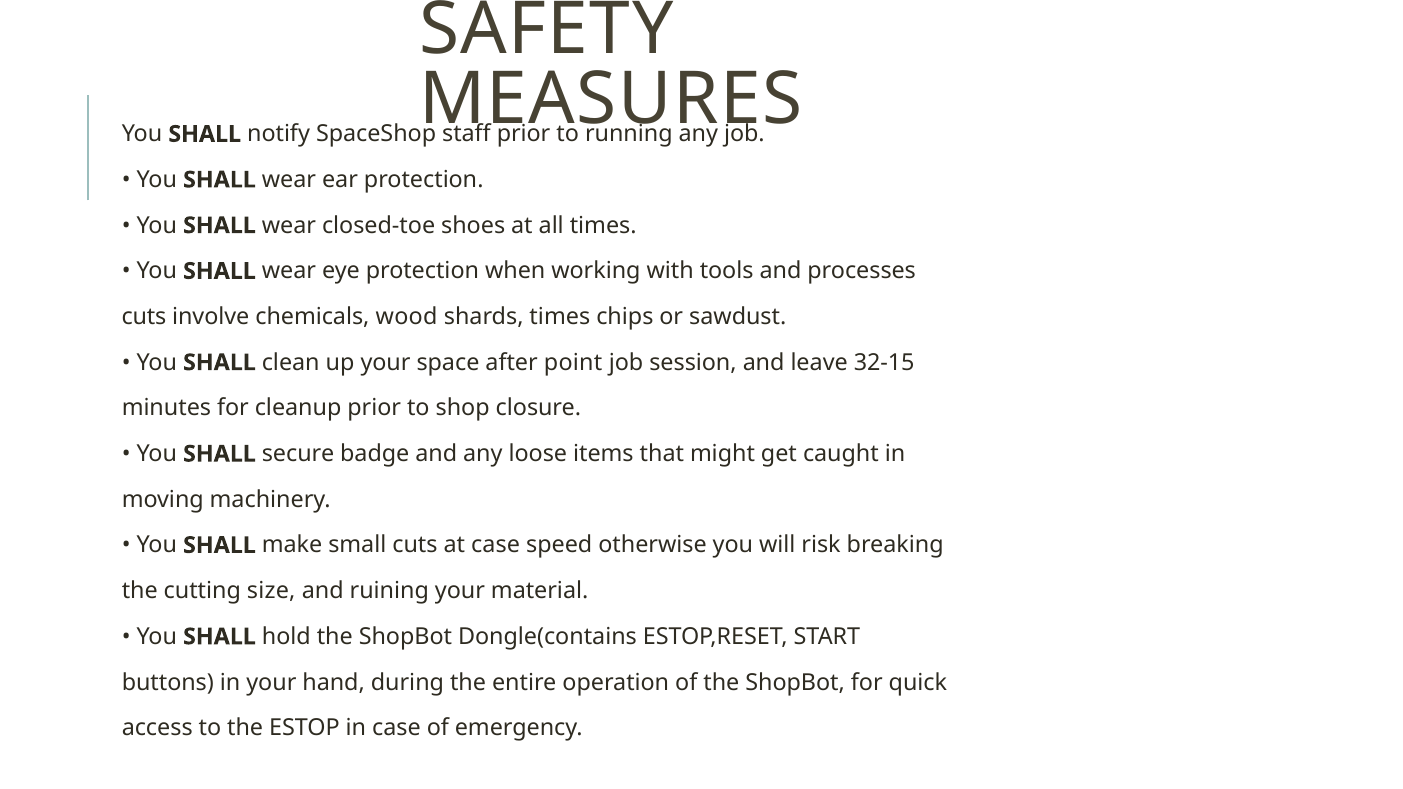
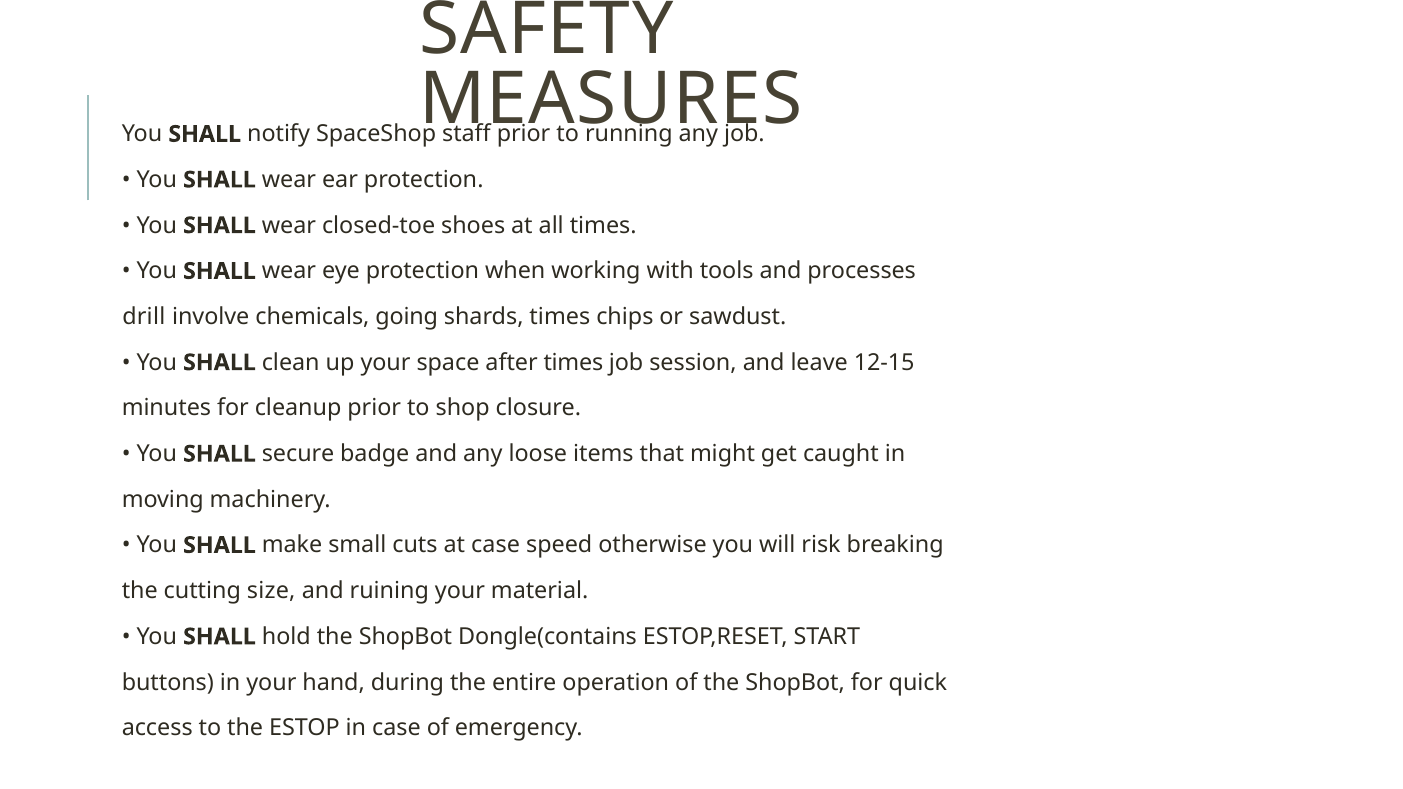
cuts: cuts -> drill (144, 317)
wood: wood -> going (407, 317)
after point: point -> times (573, 363)
32-15: 32-15 -> 12-15 (884, 363)
